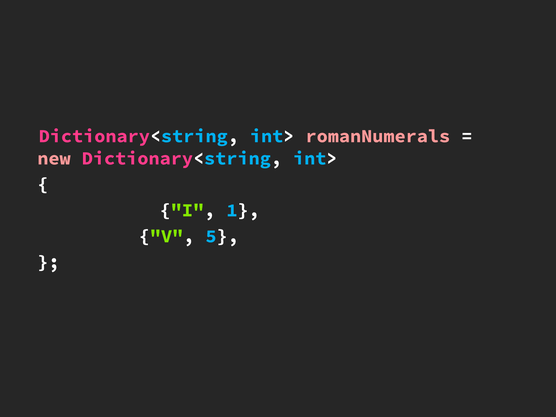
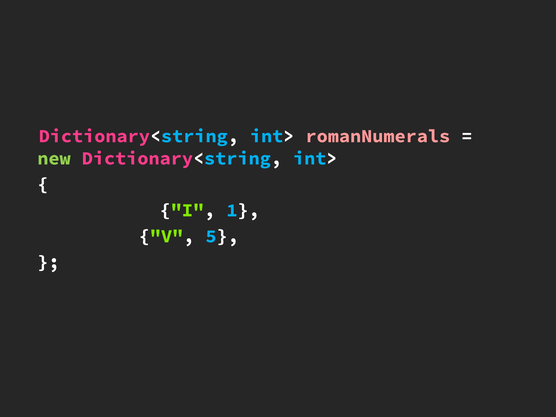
new colour: pink -> light green (54, 158)
